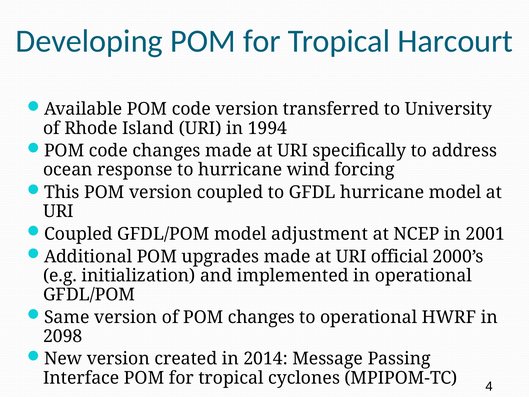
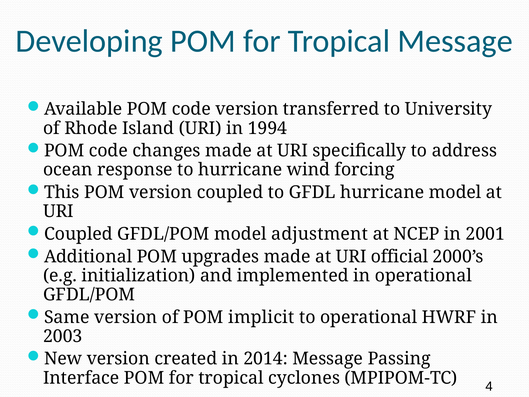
Tropical Harcourt: Harcourt -> Message (455, 41)
POM changes: changes -> implicit (261, 317)
2098: 2098 -> 2003 (63, 336)
